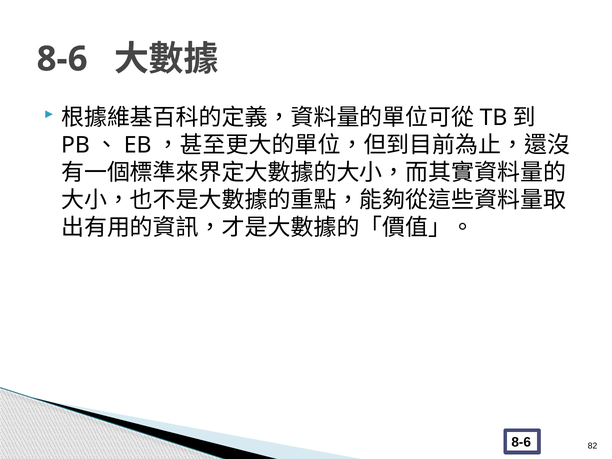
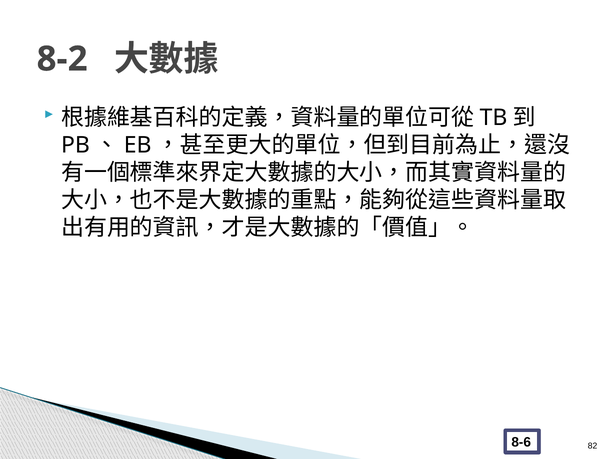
8-6: 8-6 -> 8-2 (62, 59)
